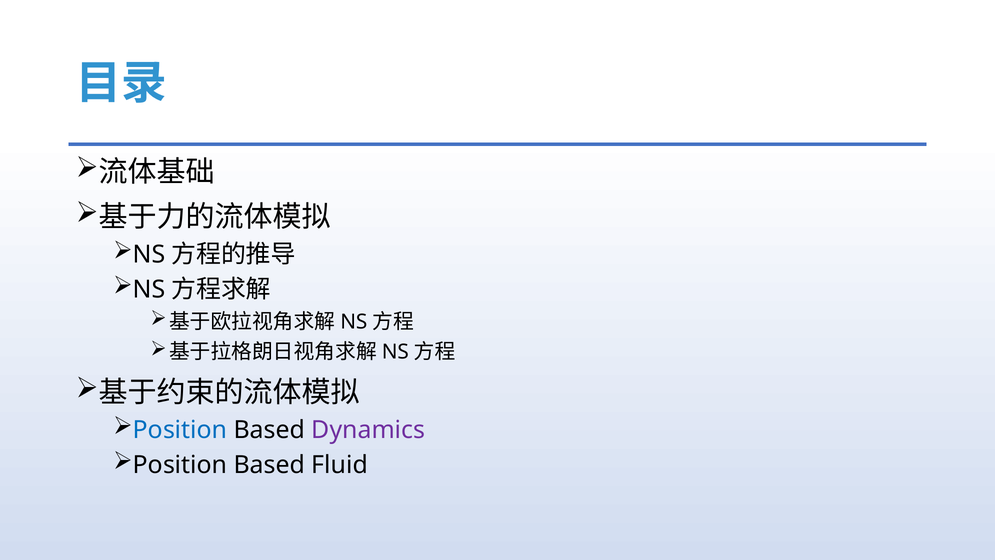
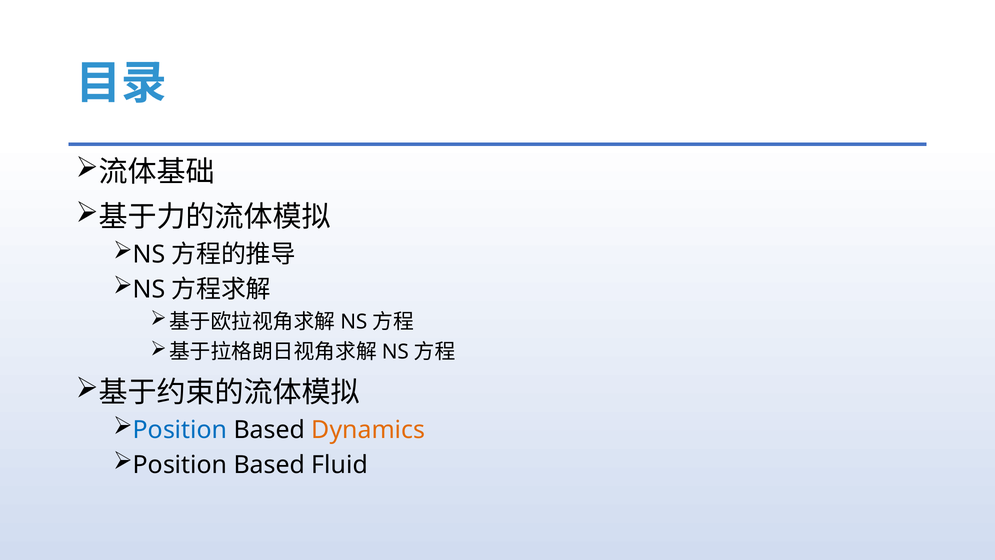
Dynamics colour: purple -> orange (368, 430)
